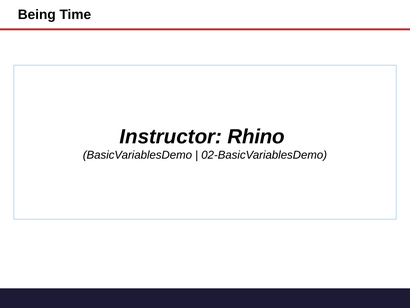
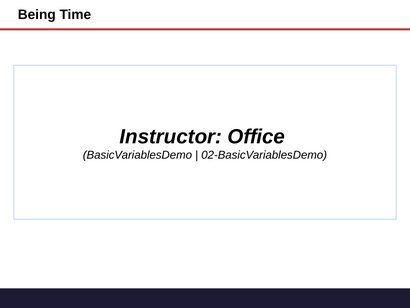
Rhino: Rhino -> Office (256, 136)
